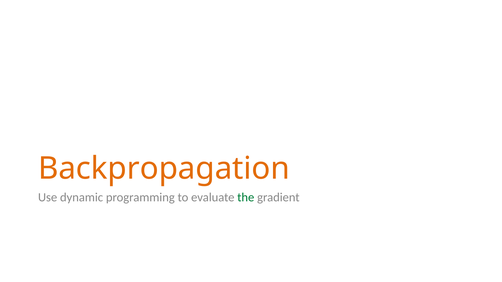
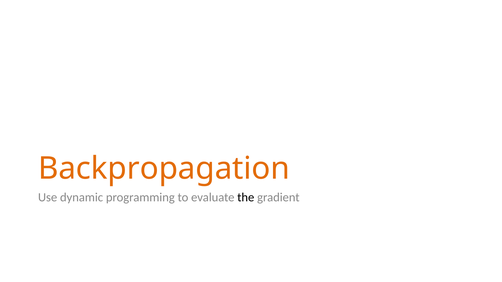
the colour: green -> black (246, 198)
